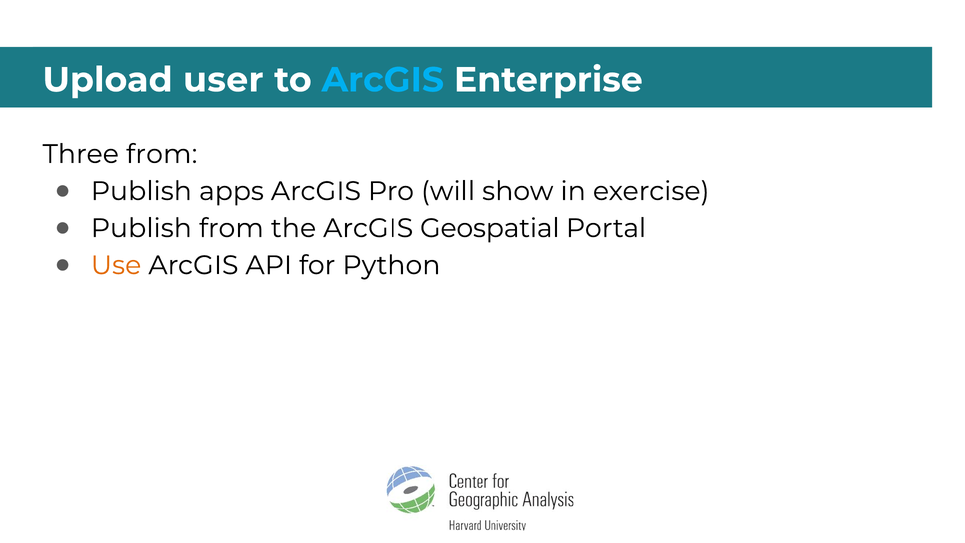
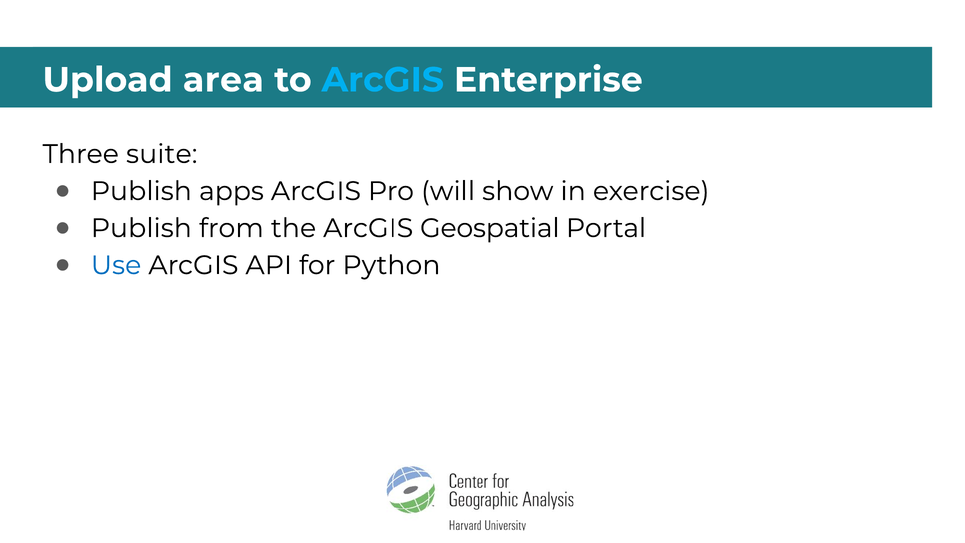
user: user -> area (223, 80)
Three from: from -> suite (162, 154)
Use colour: orange -> blue (116, 265)
